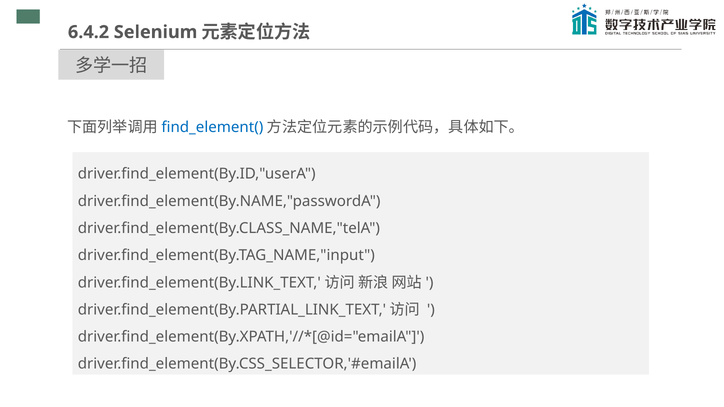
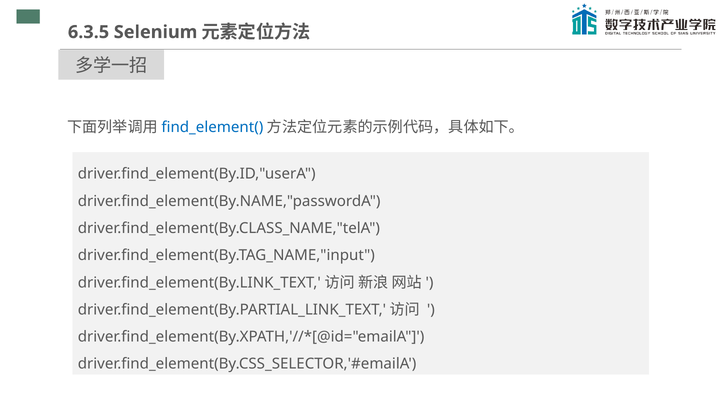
6.4.2: 6.4.2 -> 6.3.5 (89, 32)
